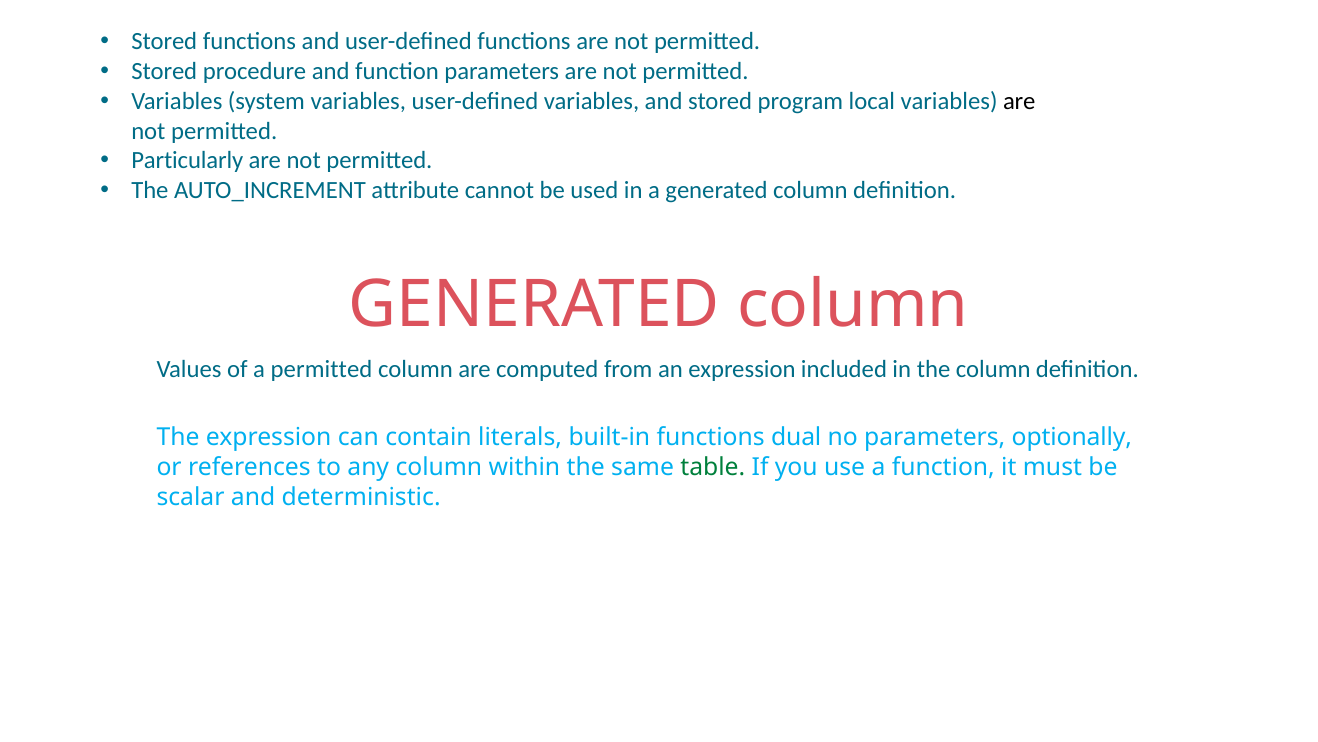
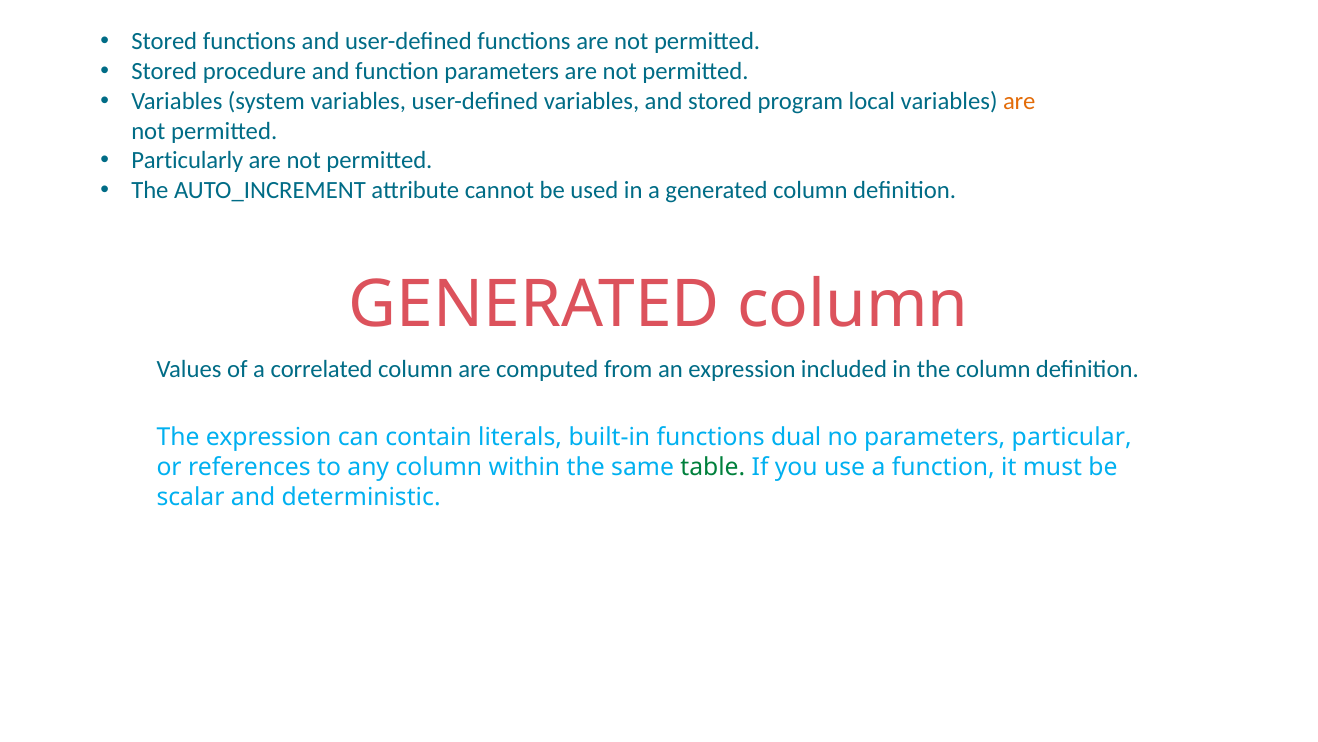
are colour: black -> orange (1019, 101)
a permitted: permitted -> correlated (322, 369)
optionally: optionally -> particular (1072, 437)
